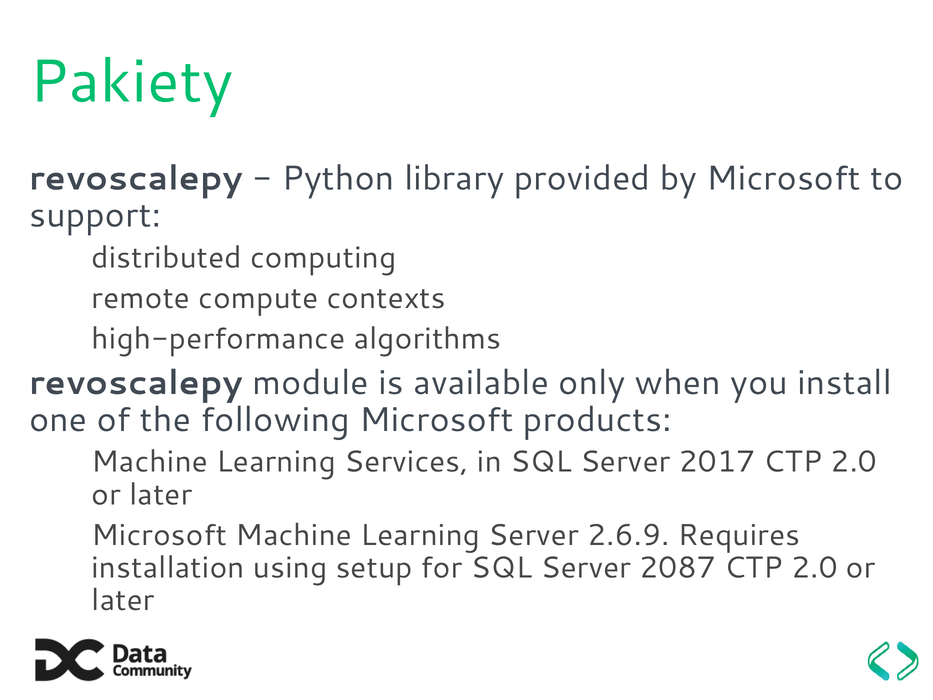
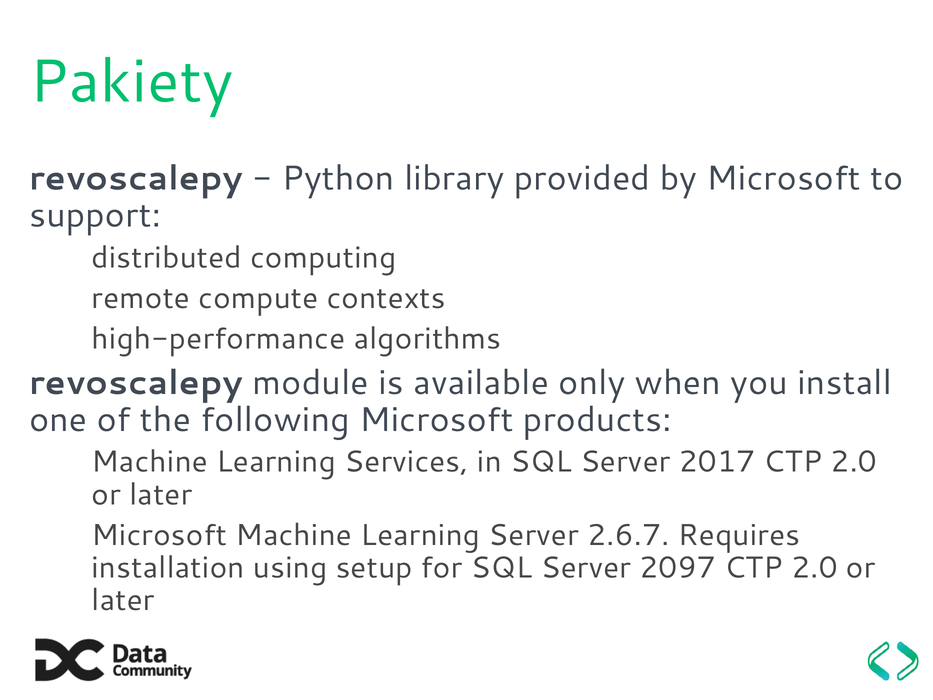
2.6.9: 2.6.9 -> 2.6.7 (628, 535)
2087: 2087 -> 2097 (678, 567)
